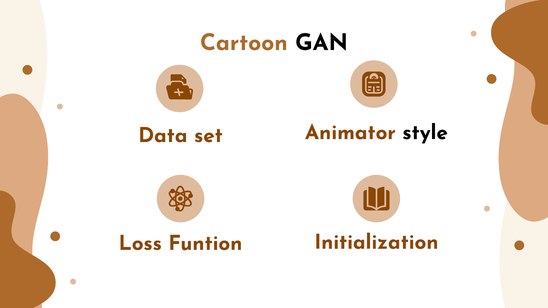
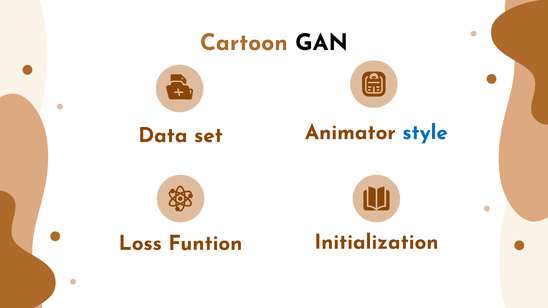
style colour: black -> blue (425, 132)
